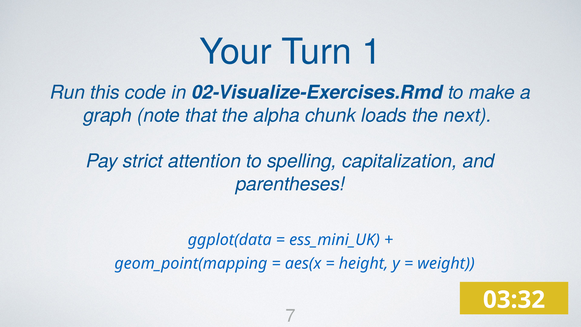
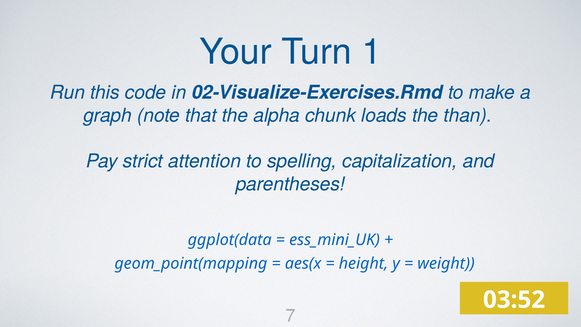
next: next -> than (468, 116)
03:32: 03:32 -> 03:52 (514, 300)
